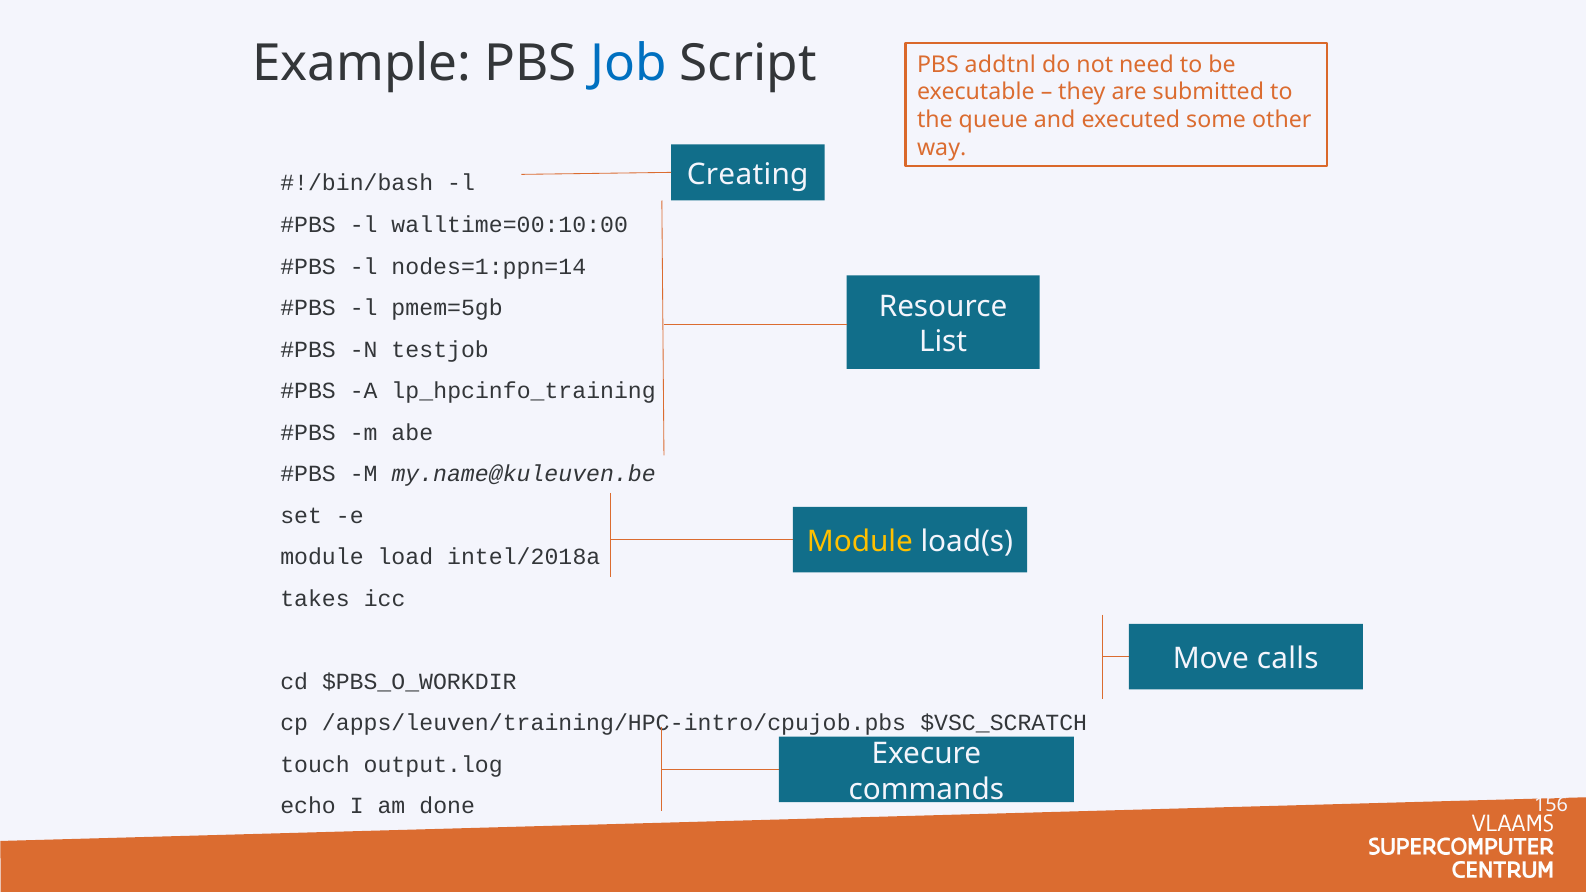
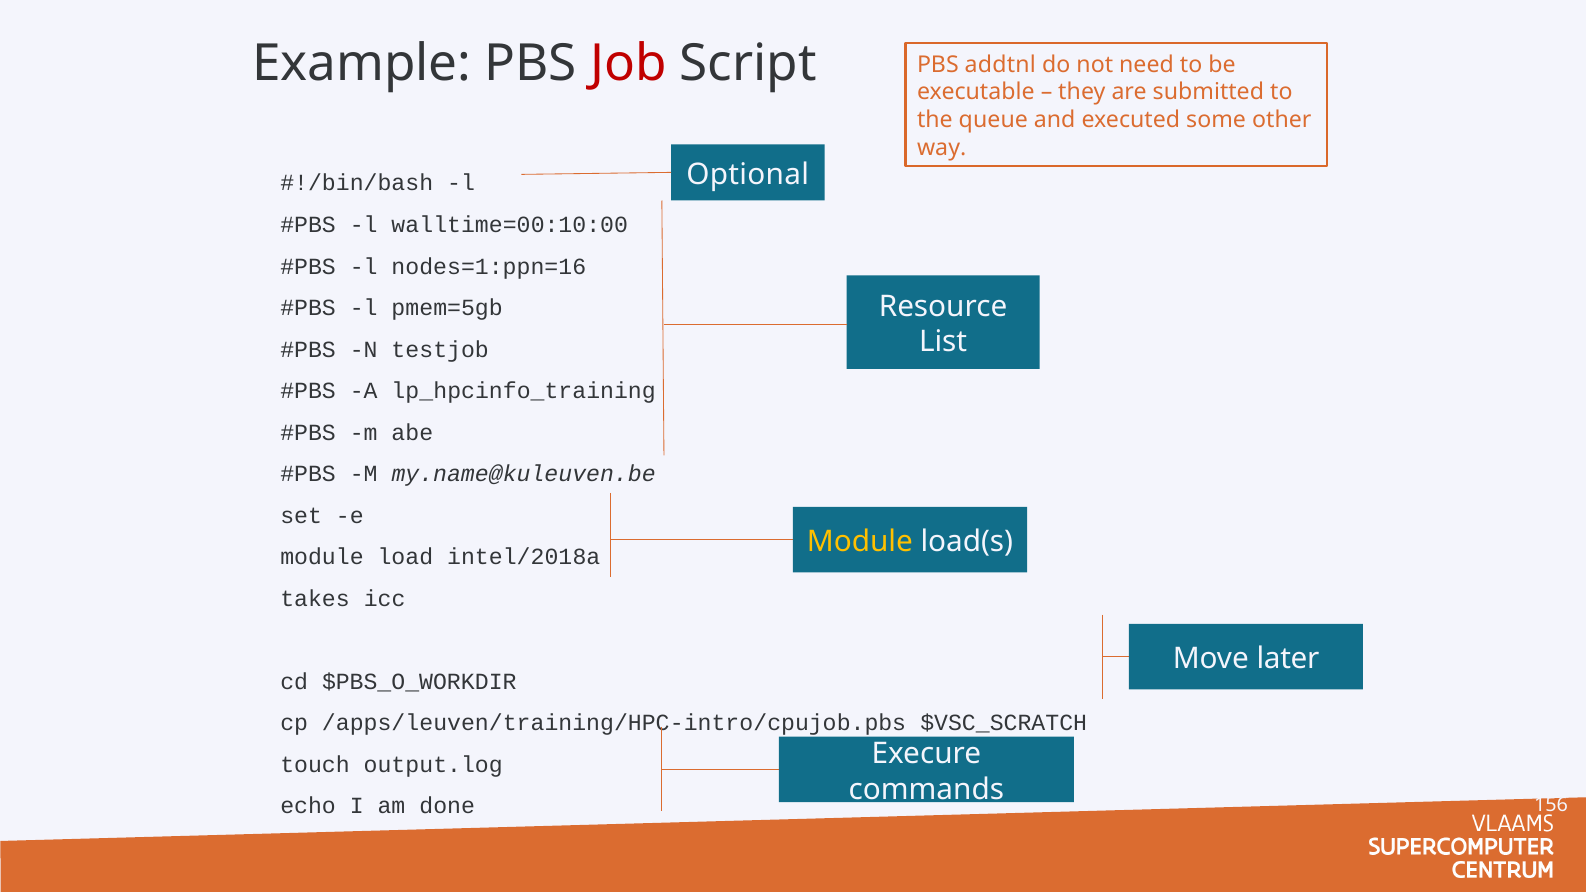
Job colour: blue -> red (628, 64)
Creating: Creating -> Optional (748, 174)
nodes=1:ppn=14: nodes=1:ppn=14 -> nodes=1:ppn=16 (489, 266)
calls: calls -> later (1288, 659)
